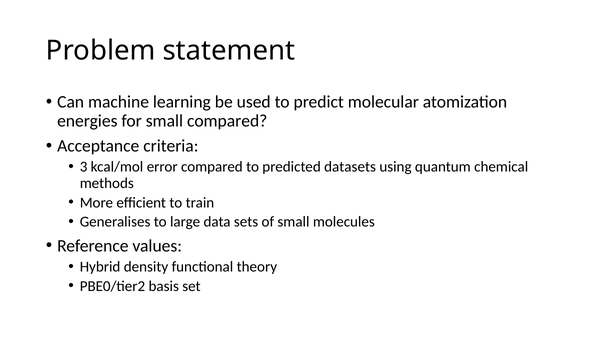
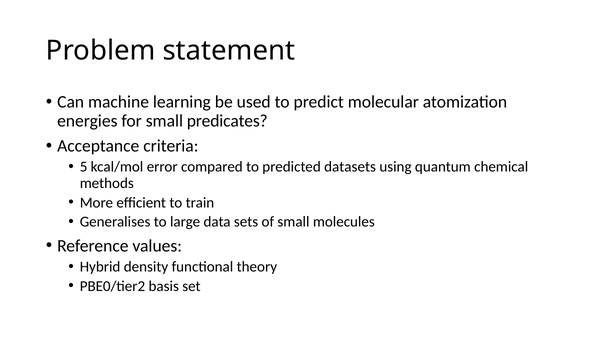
small compared: compared -> predicates (227, 121)
3: 3 -> 5 (84, 167)
